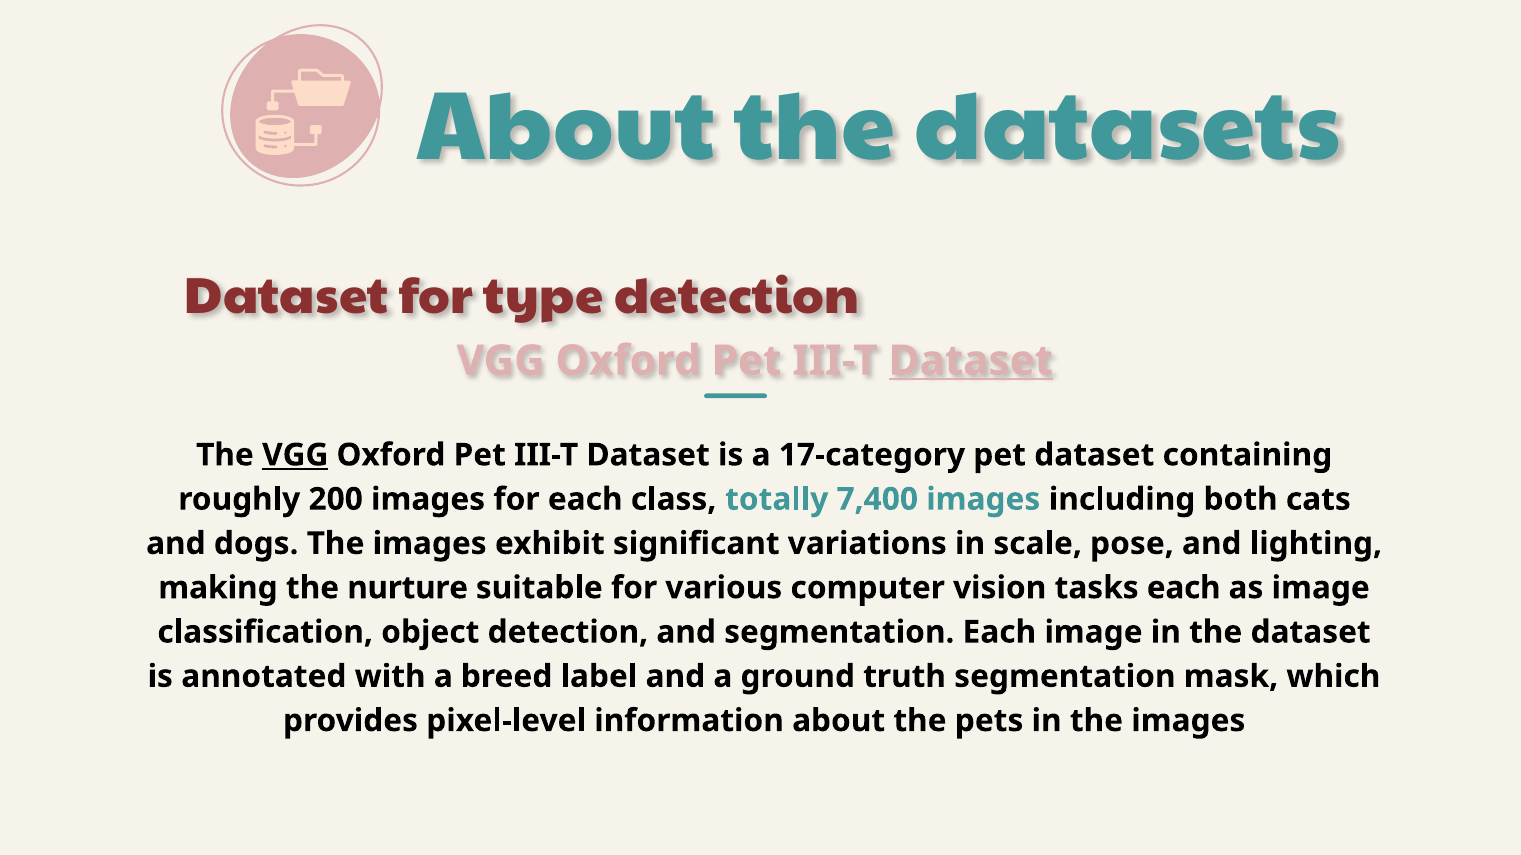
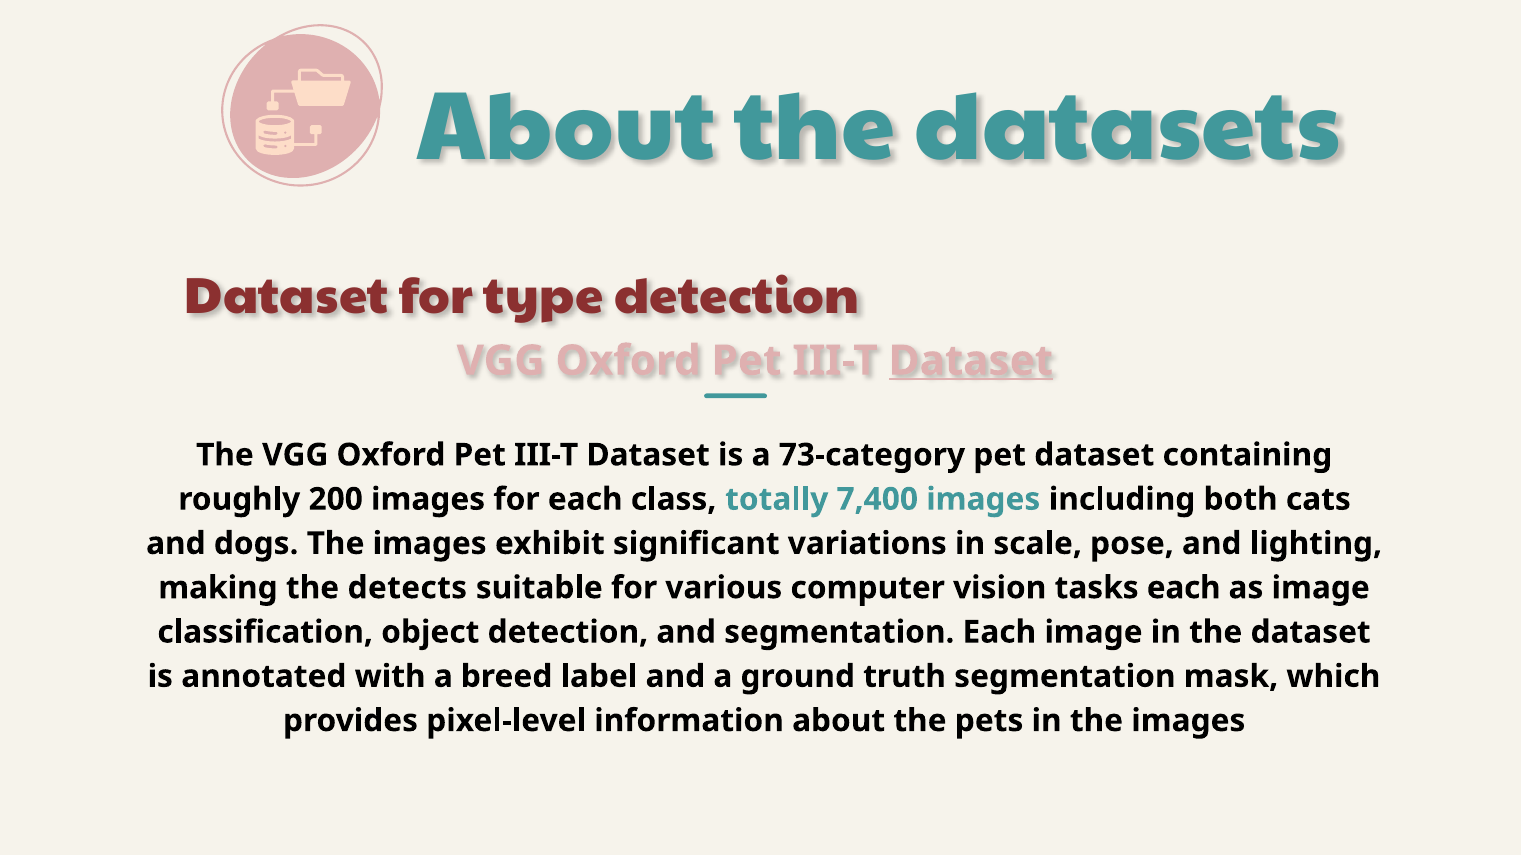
VGG underline: present -> none (295, 455)
17-category: 17-category -> 73-category (872, 455)
nurture: nurture -> detects (407, 588)
